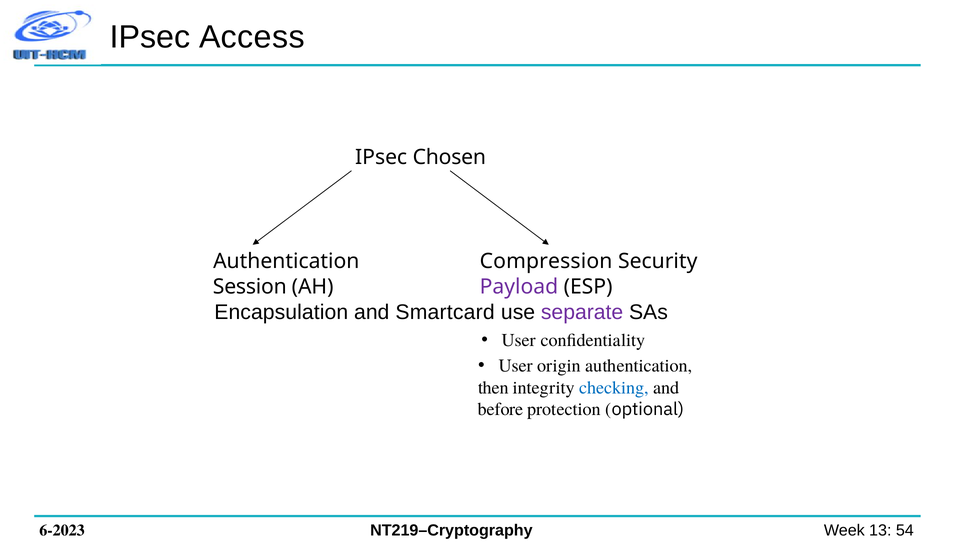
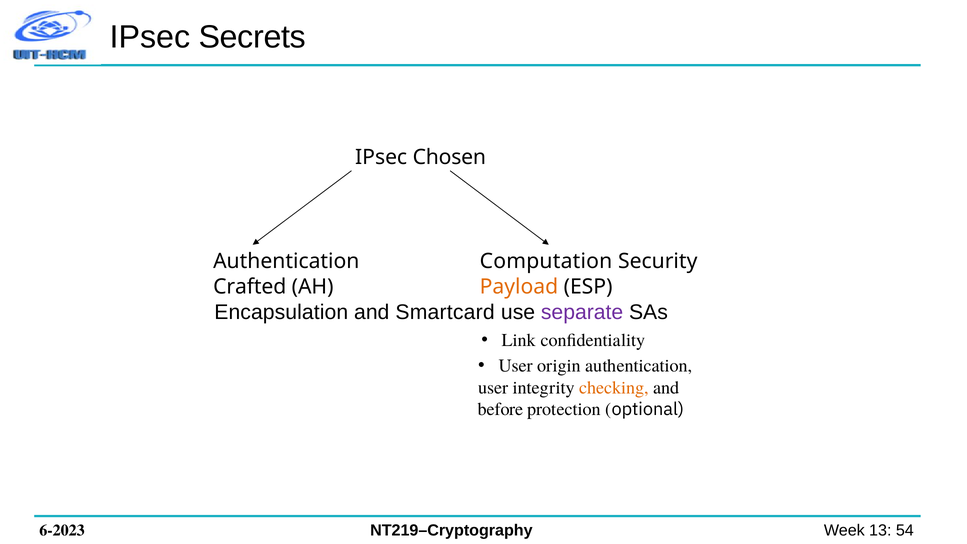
Access: Access -> Secrets (252, 37)
Compression: Compression -> Computation (546, 261)
Session: Session -> Crafted (250, 287)
Payload colour: purple -> orange (519, 287)
User: User -> Link (519, 340)
then: then -> user (493, 388)
checking colour: blue -> orange (614, 388)
